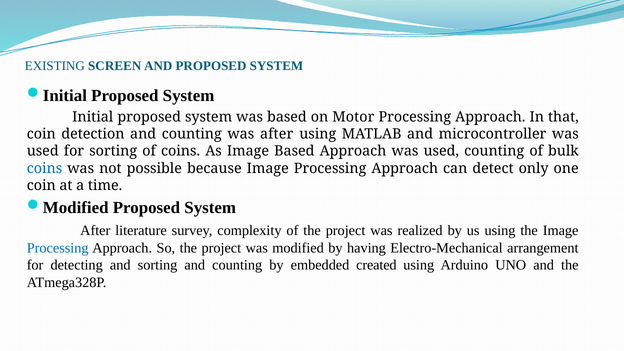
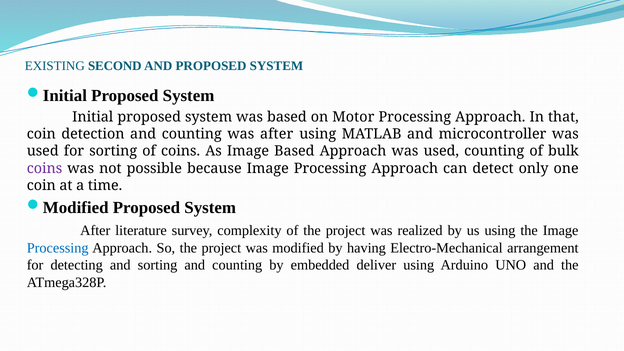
SCREEN: SCREEN -> SECOND (115, 66)
coins colour: blue -> purple (45, 168)
created: created -> deliver (376, 265)
